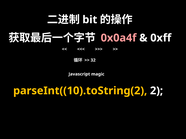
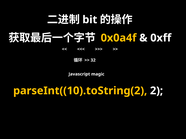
0x0a4f colour: pink -> yellow (119, 38)
